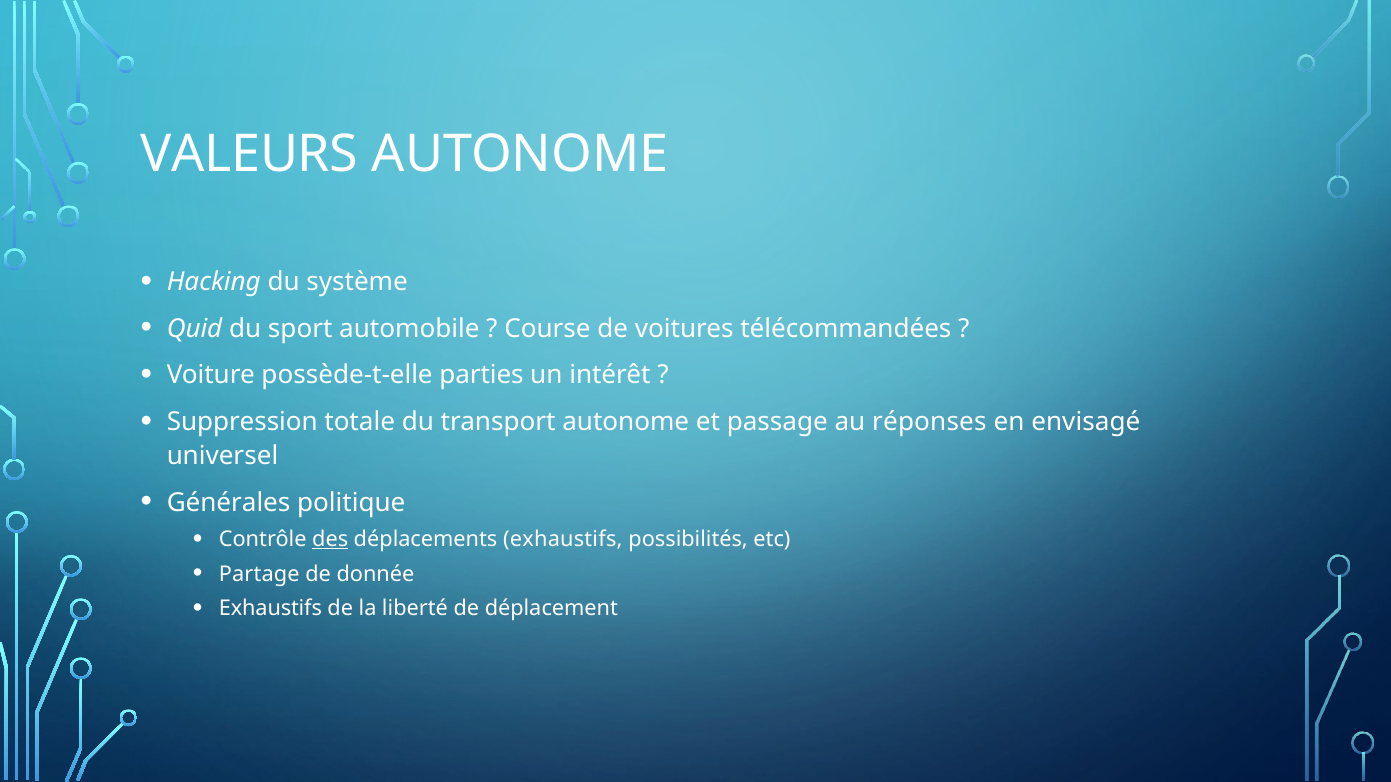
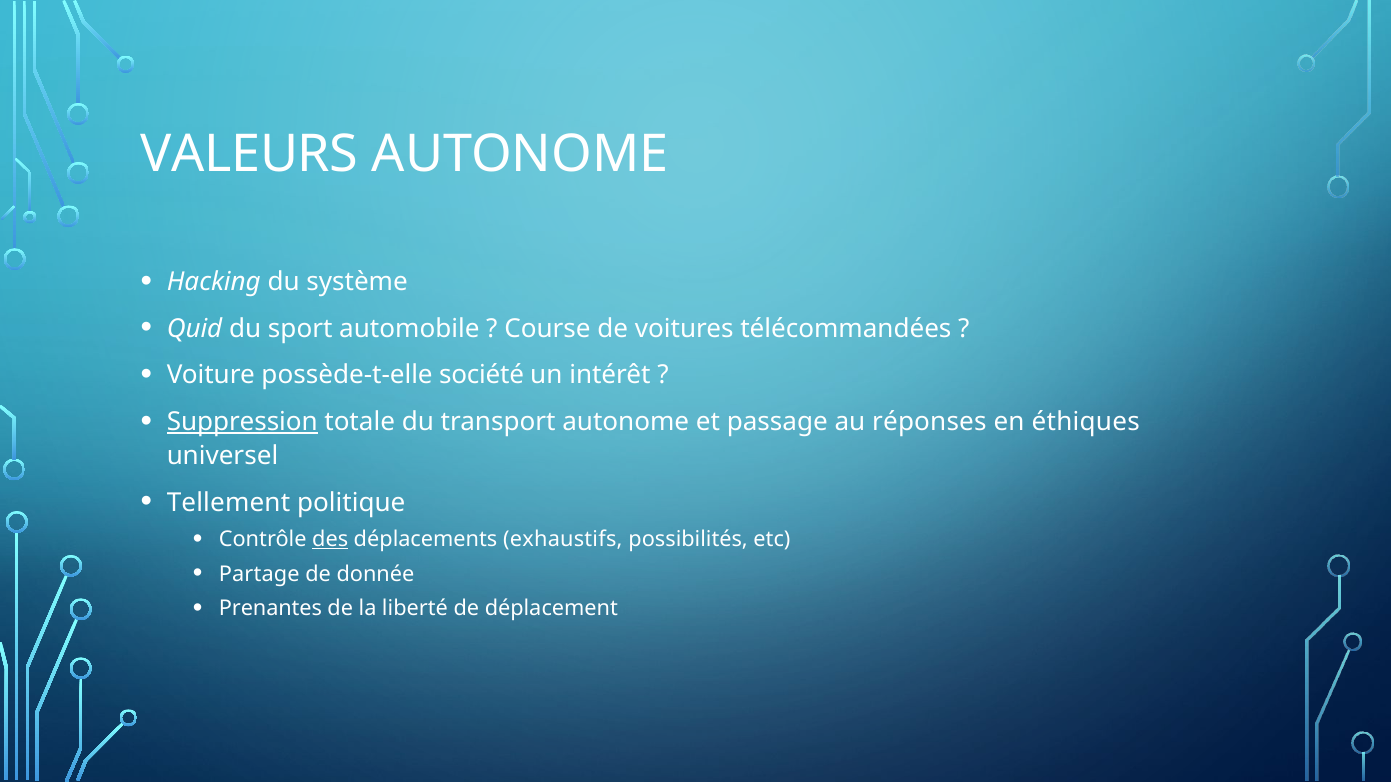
parties: parties -> société (482, 375)
Suppression underline: none -> present (242, 422)
envisagé: envisagé -> éthiques (1086, 422)
Générales: Générales -> Tellement (228, 503)
Exhaustifs: Exhaustifs -> Prenantes (270, 609)
